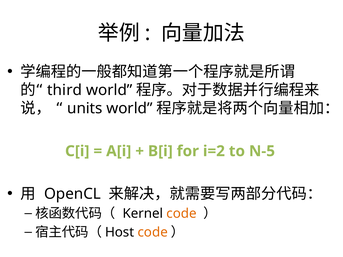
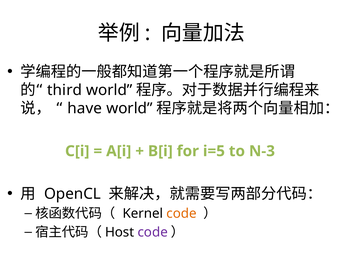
units: units -> have (85, 109)
i=2: i=2 -> i=5 (214, 151)
N-5: N-5 -> N-3 (262, 151)
code colour: orange -> purple (153, 232)
